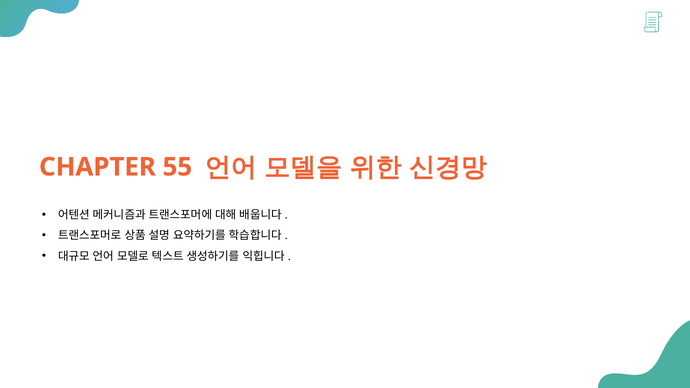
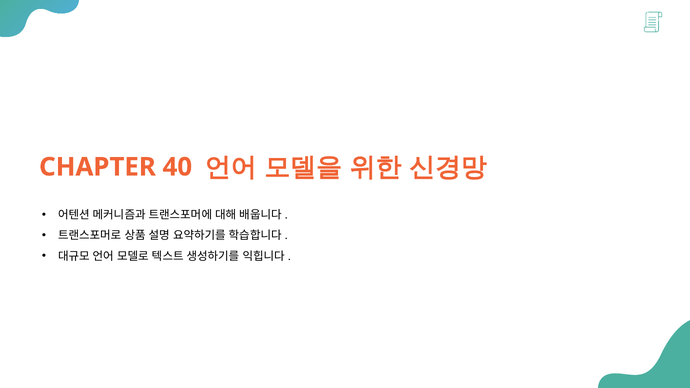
55: 55 -> 40 (177, 167)
